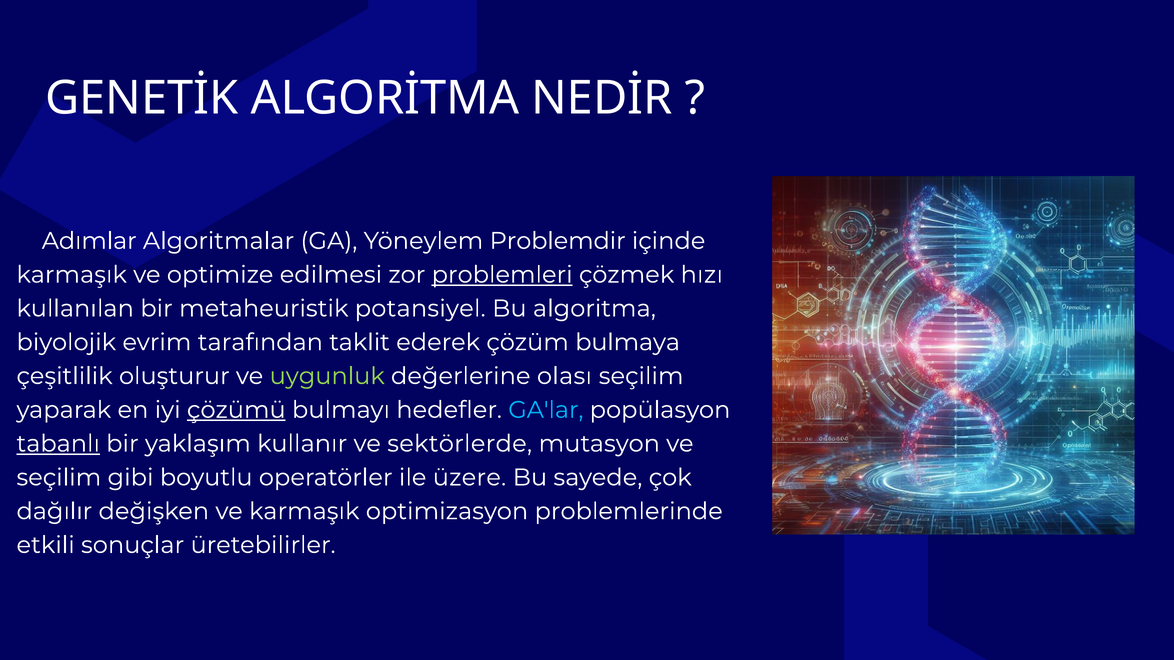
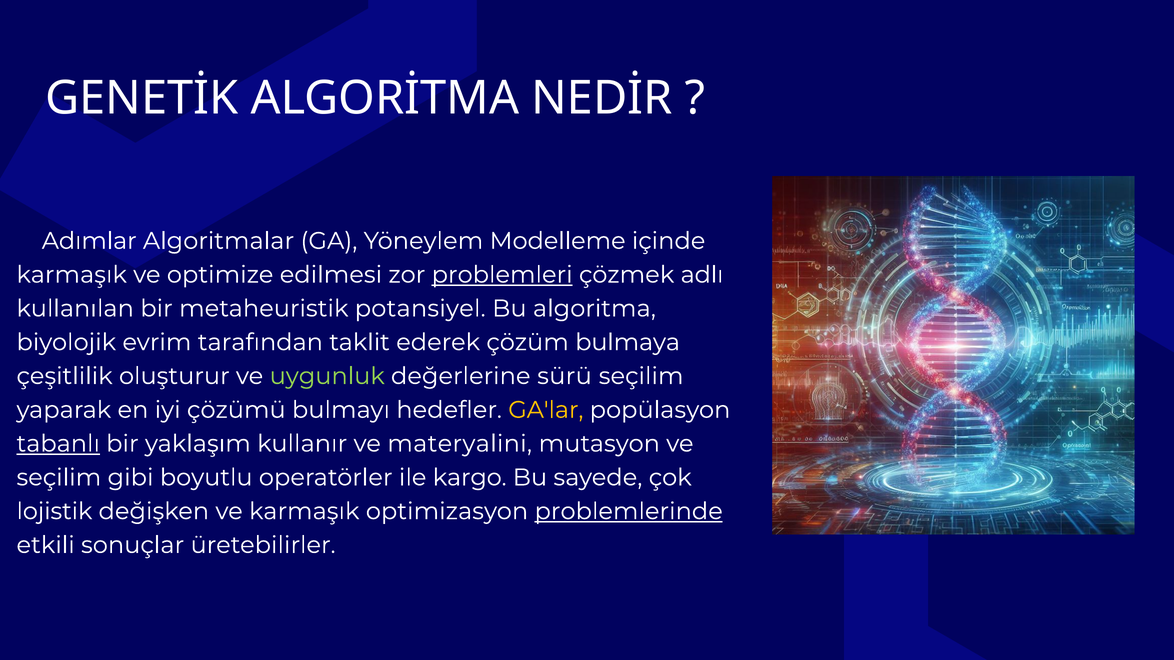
Problemdir: Problemdir -> Modelleme (558, 241)
hızı: hızı -> adlı (702, 275)
olası: olası -> sürü (564, 376)
çözümü underline: present -> none (236, 410)
GA'lar colour: light blue -> yellow (546, 410)
sektörlerde: sektörlerde -> materyalini (460, 444)
üzere: üzere -> kargo (470, 478)
dağılır: dağılır -> lojistik (54, 512)
problemlerinde underline: none -> present (629, 512)
